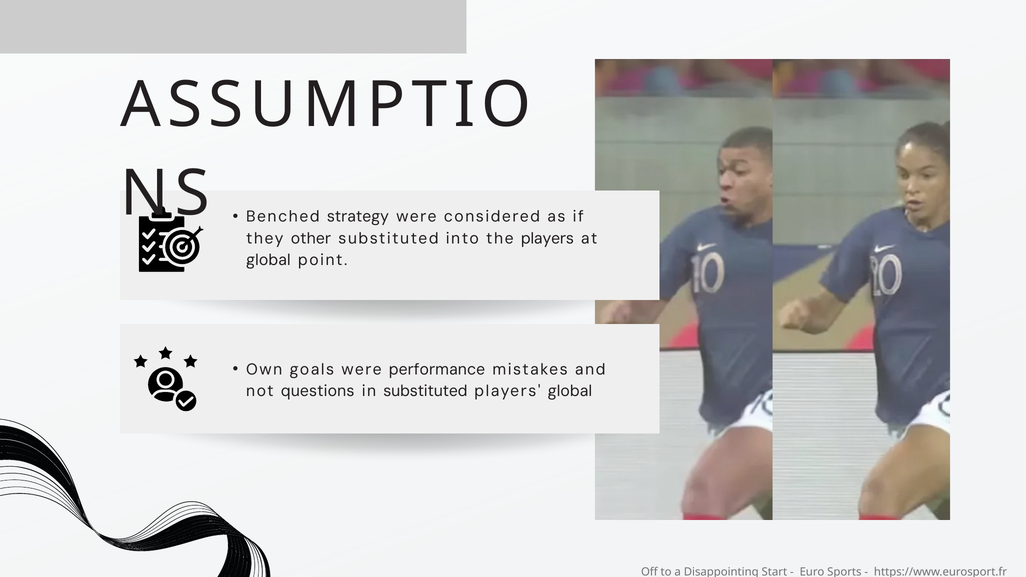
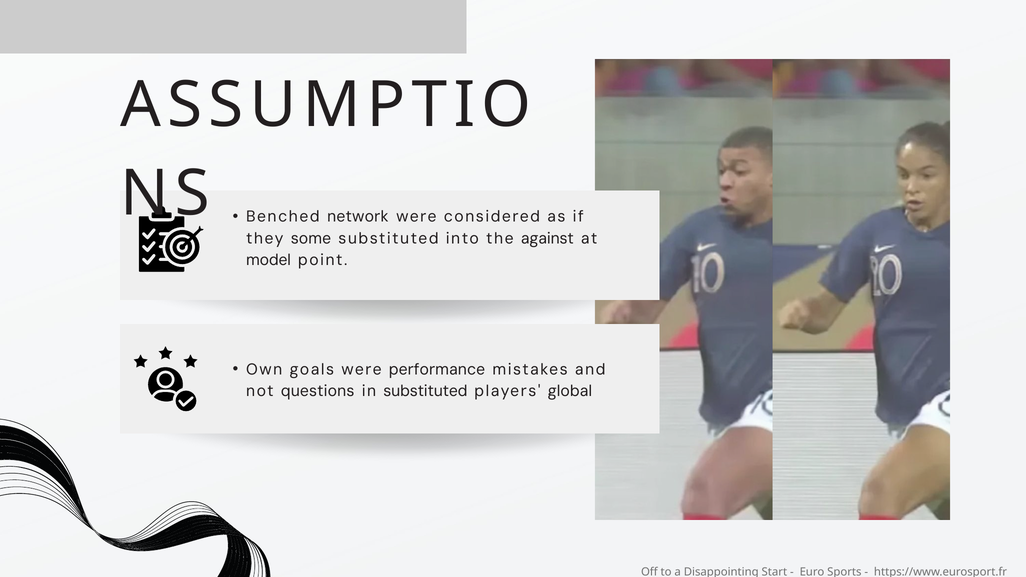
strategy: strategy -> network (358, 217)
other: other -> some (311, 238)
the players: players -> against (547, 238)
global: global -> model (268, 260)
